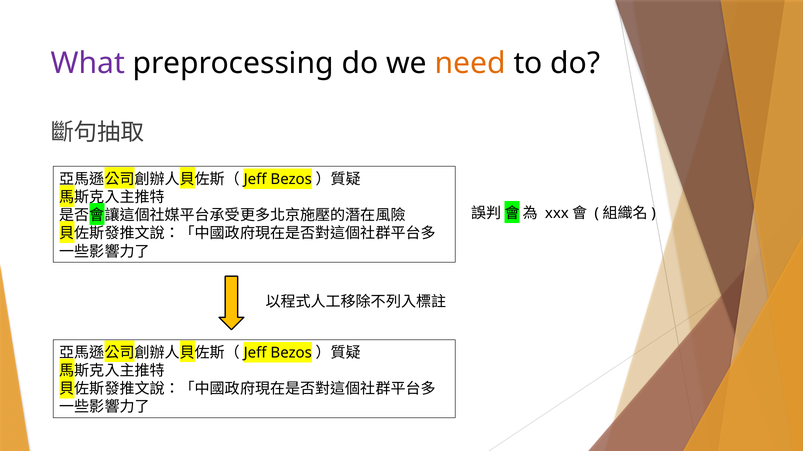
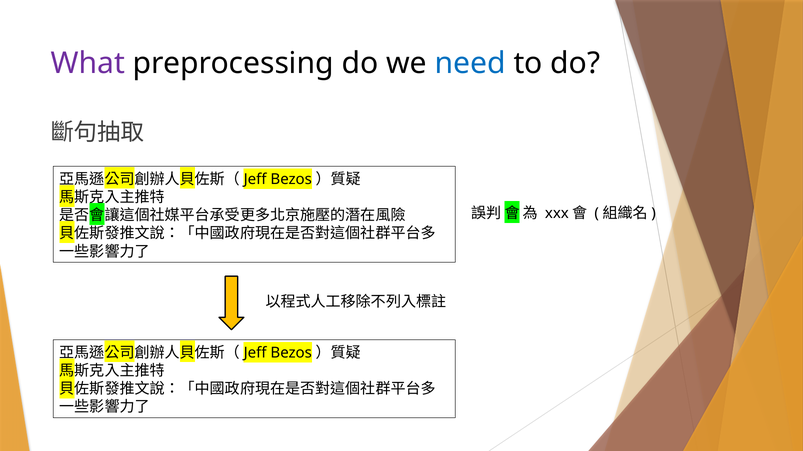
need colour: orange -> blue (470, 63)
